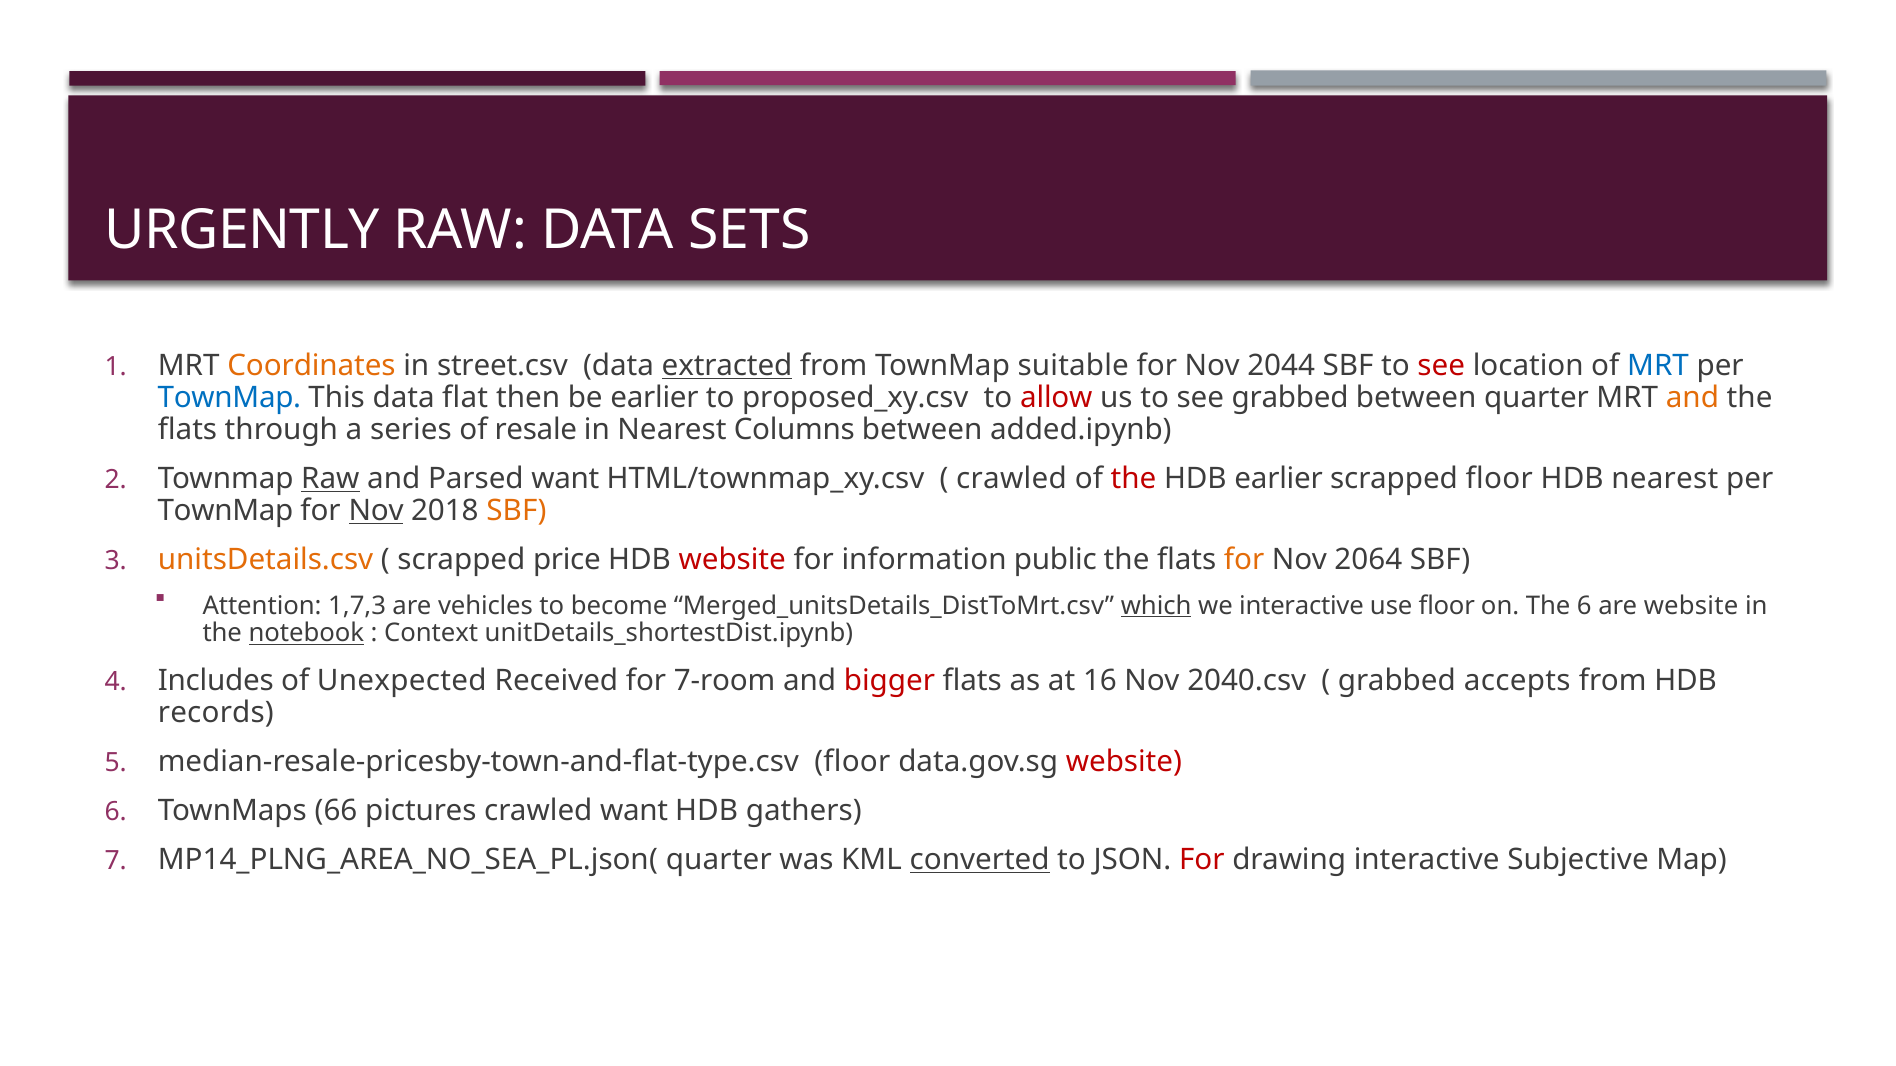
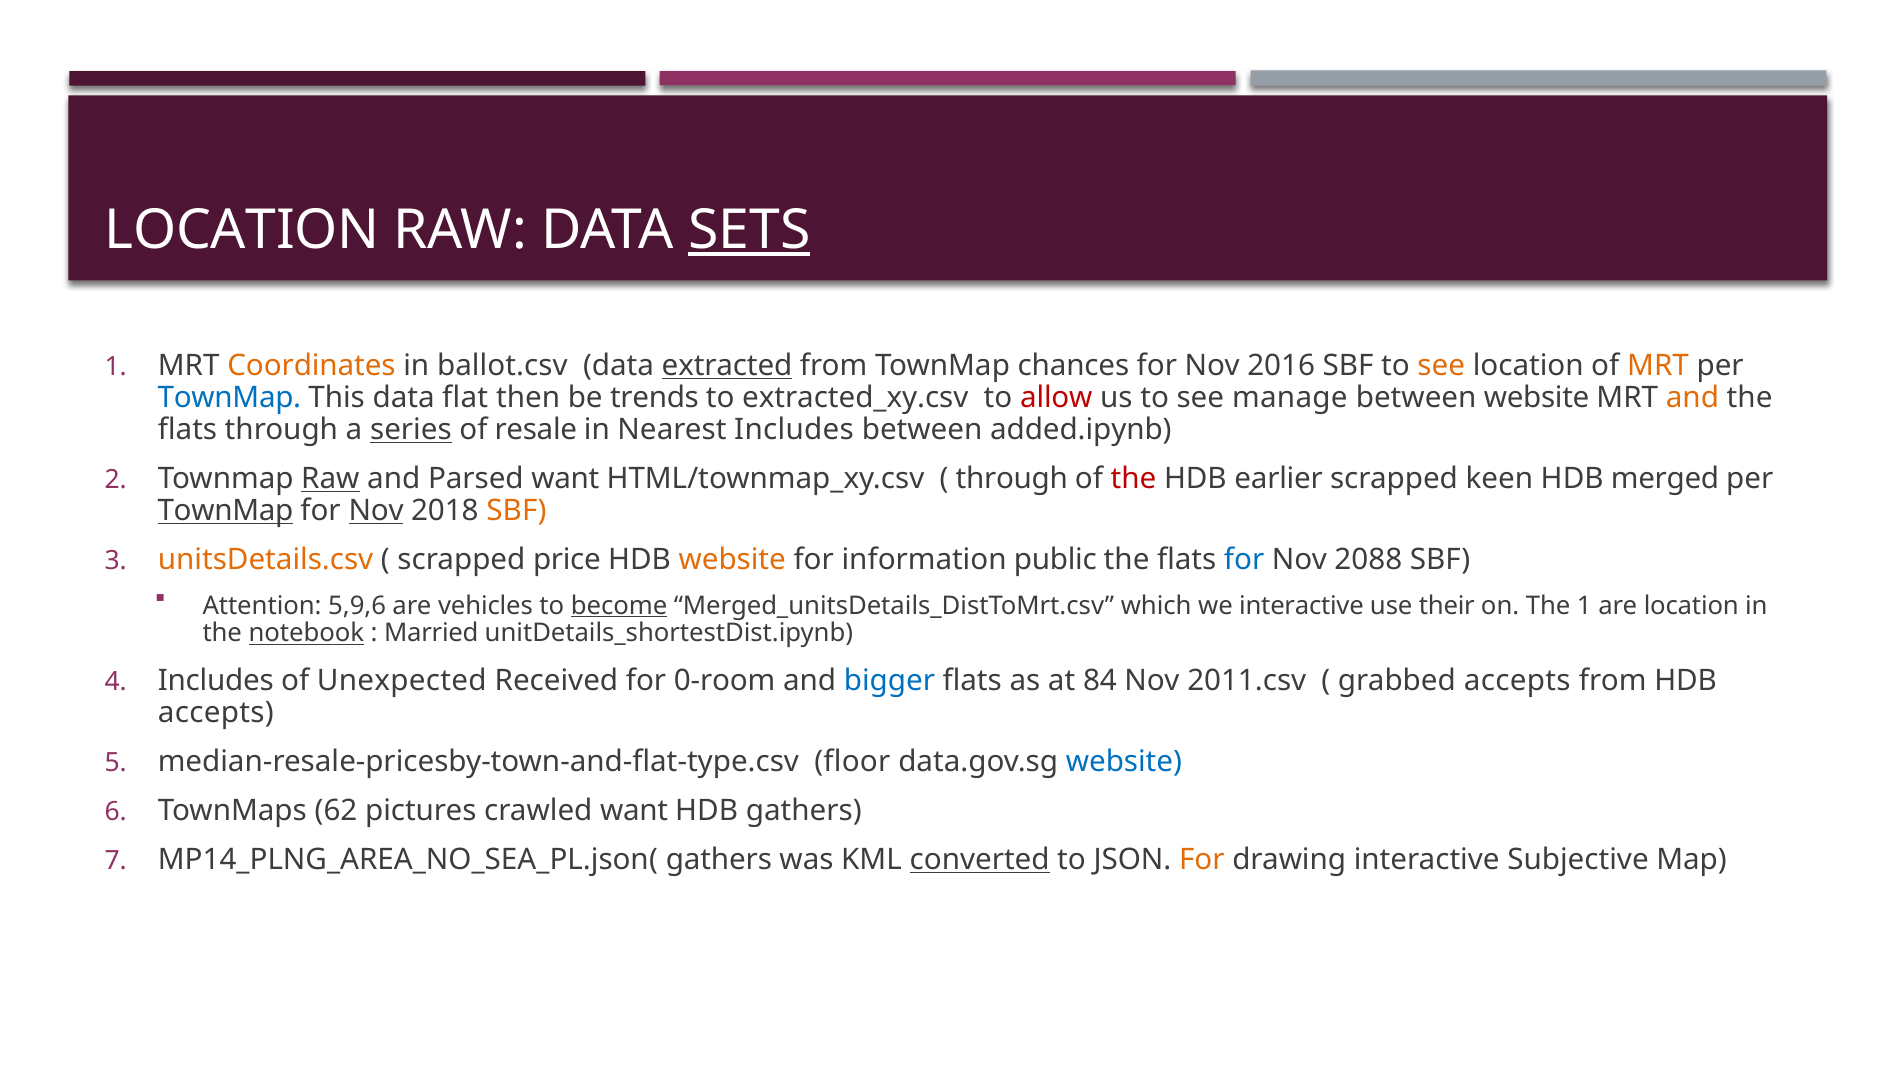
URGENTLY: URGENTLY -> LOCATION (242, 230)
SETS underline: none -> present (749, 230)
street.csv: street.csv -> ballot.csv (502, 366)
suitable: suitable -> chances (1073, 366)
2044: 2044 -> 2016 (1281, 366)
see colour: red -> orange (1441, 366)
MRT colour: blue -> orange (1658, 366)
be earlier: earlier -> trends (654, 398)
proposed_xy.csv: proposed_xy.csv -> extracted_xy.csv (855, 398)
see grabbed: grabbed -> manage (1290, 398)
between quarter: quarter -> website (1537, 398)
series underline: none -> present (411, 430)
Nearest Columns: Columns -> Includes (794, 430)
crawled: crawled -> through (1012, 479)
scrapped floor: floor -> keen (1499, 479)
HDB nearest: nearest -> merged (1665, 479)
TownMap underline: none -> present (225, 511)
website colour: red -> orange (732, 560)
for colour: orange -> blue (1244, 560)
2064: 2064 -> 2088 (1368, 560)
1,7,3: 1,7,3 -> 5,9,6 (357, 606)
become underline: none -> present (619, 606)
which underline: present -> none (1156, 606)
use floor: floor -> their (1447, 606)
The 6: 6 -> 1 (1584, 606)
are website: website -> location (1691, 606)
Context: Context -> Married (431, 634)
7-room: 7-room -> 0-room (725, 681)
bigger colour: red -> blue (889, 681)
16: 16 -> 84 (1100, 681)
2040.csv: 2040.csv -> 2011.csv (1247, 681)
records: records -> accepts (216, 713)
website colour: red -> blue (1124, 762)
66: 66 -> 62 (336, 811)
MP14_PLNG_AREA_NO_SEA_PL.json( quarter: quarter -> gathers (719, 860)
For colour: red -> orange (1202, 860)
